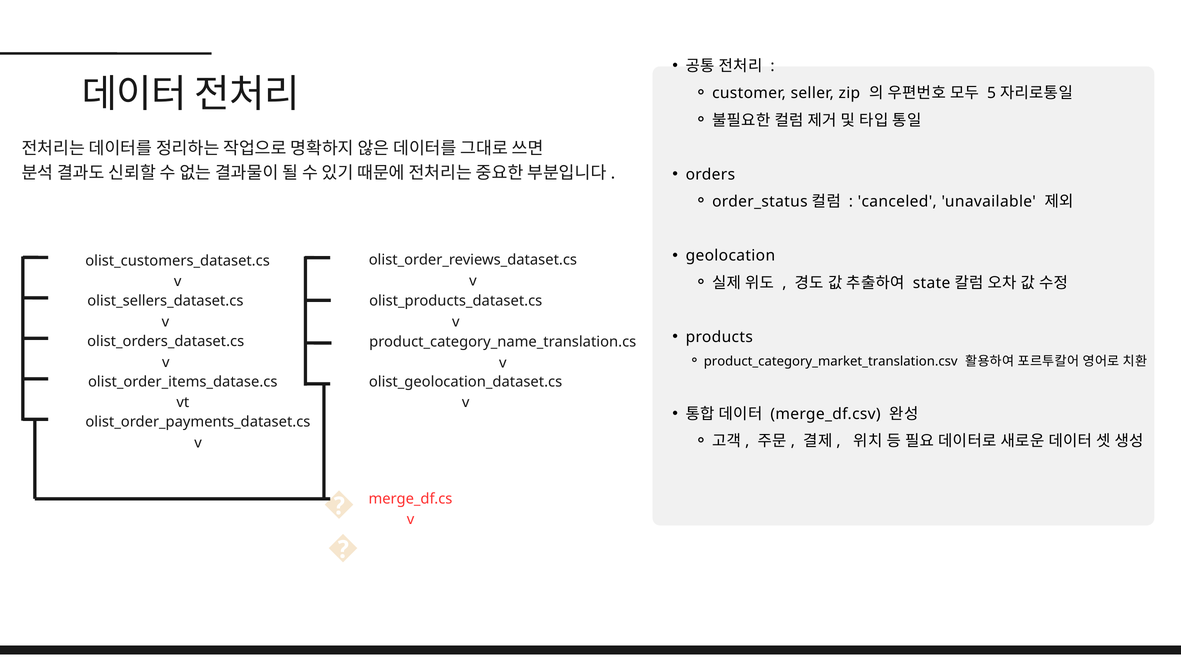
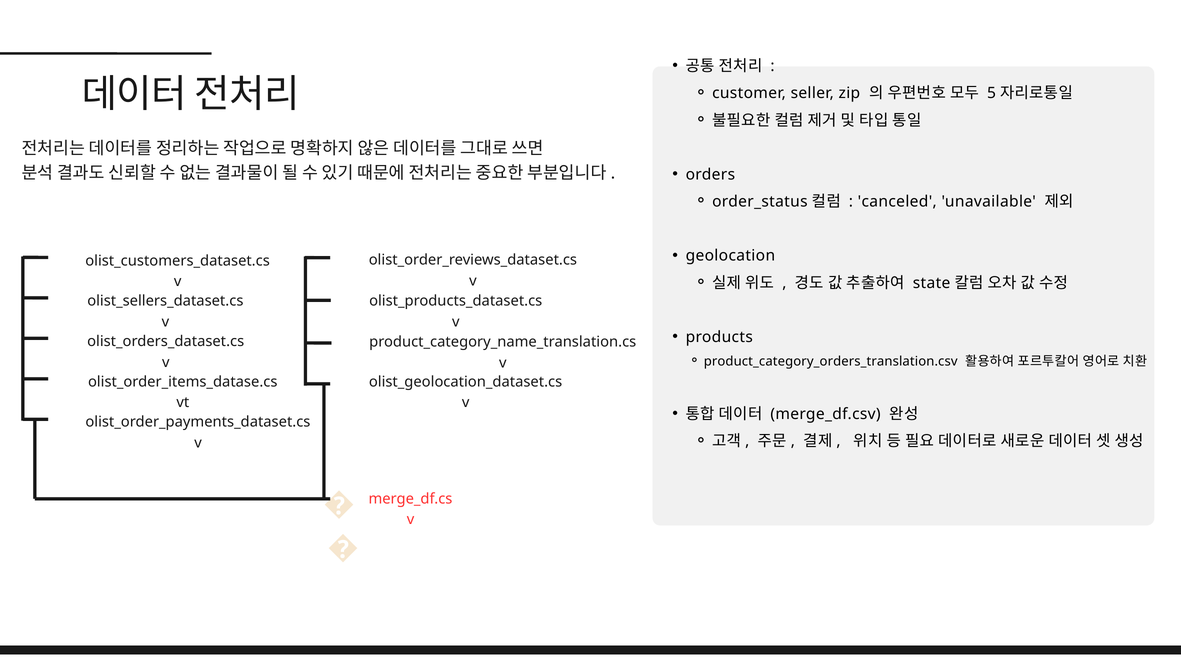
product_category_market_translation.csv: product_category_market_translation.csv -> product_category_orders_translation.csv (831, 361)
